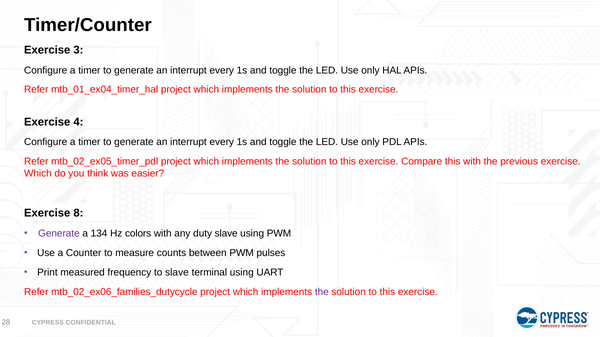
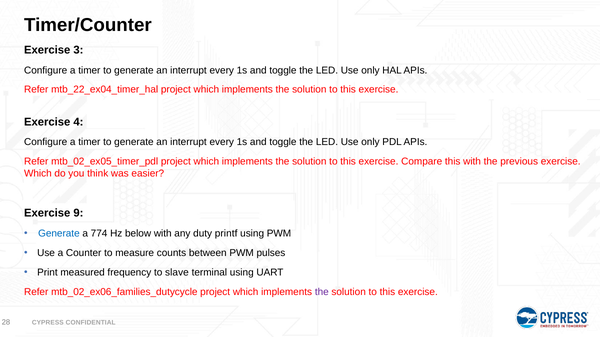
mtb_01_ex04_timer_hal: mtb_01_ex04_timer_hal -> mtb_22_ex04_timer_hal (105, 90)
8: 8 -> 9 (78, 214)
Generate colour: purple -> blue (59, 234)
134: 134 -> 774 (99, 234)
colors: colors -> below (138, 234)
duty slave: slave -> printf (226, 234)
